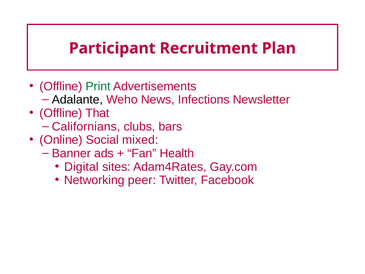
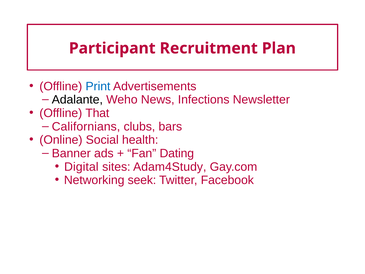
Print colour: green -> blue (98, 86)
mixed: mixed -> health (140, 140)
Health: Health -> Dating (177, 153)
Adam4Rates: Adam4Rates -> Adam4Study (170, 167)
peer: peer -> seek (142, 180)
